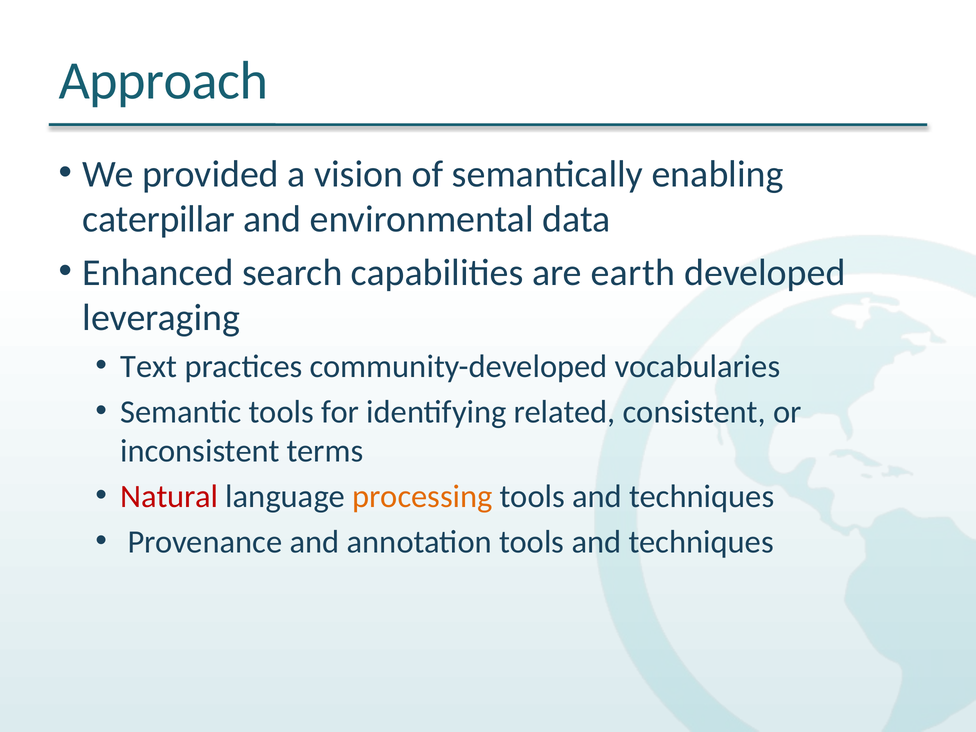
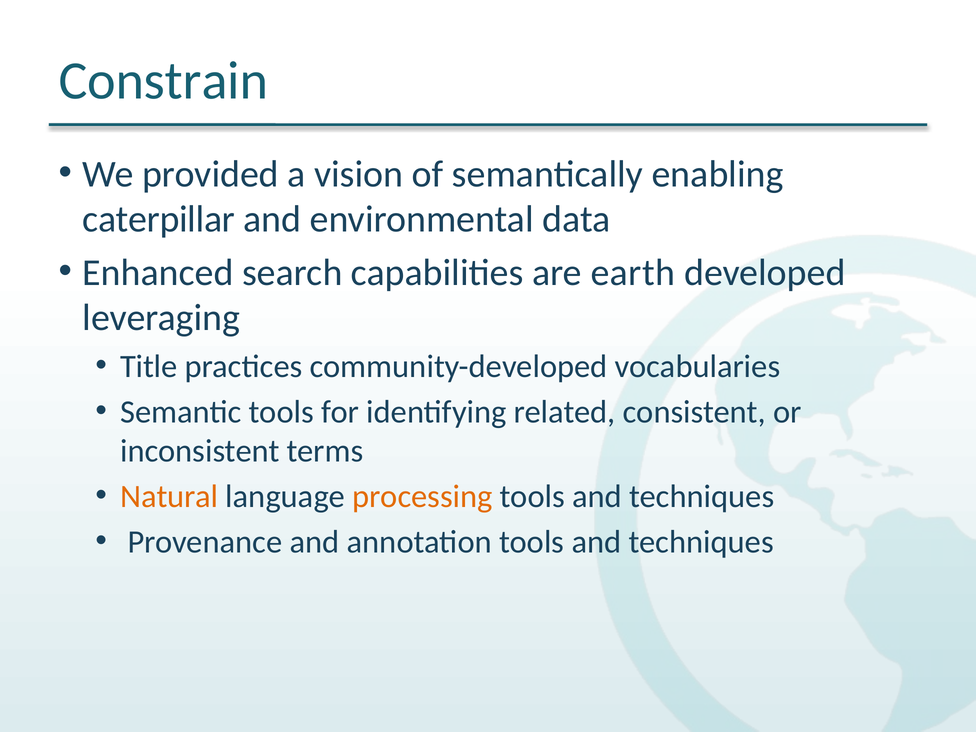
Approach: Approach -> Constrain (163, 81)
Text: Text -> Title (149, 366)
Natural colour: red -> orange (169, 496)
